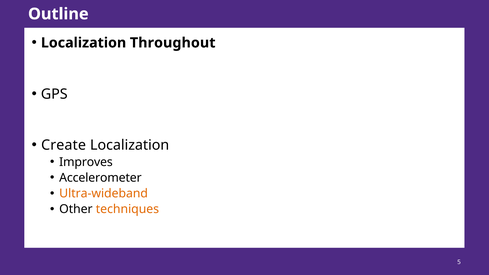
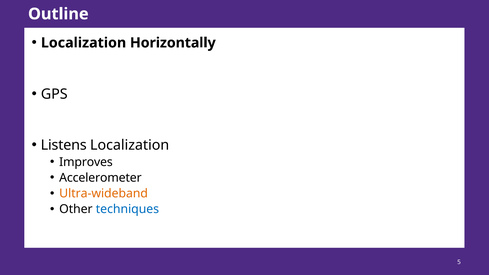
Throughout: Throughout -> Horizontally (173, 43)
Create: Create -> Listens (64, 145)
techniques colour: orange -> blue (127, 209)
